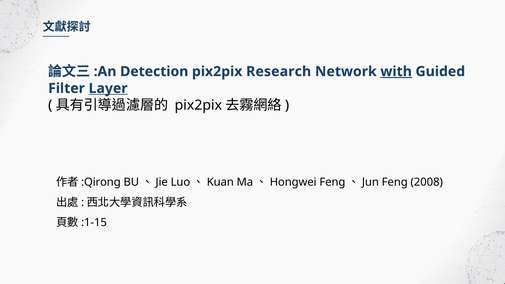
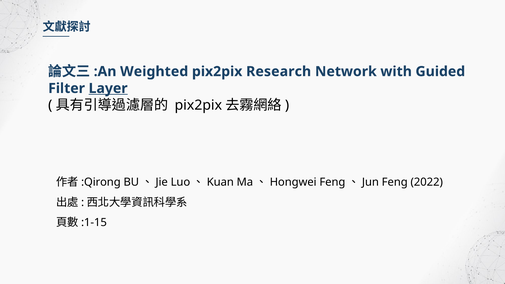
Detection: Detection -> Weighted (154, 72)
with underline: present -> none (396, 72)
2008: 2008 -> 2022 (427, 182)
